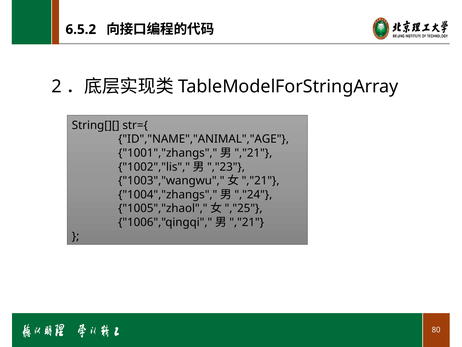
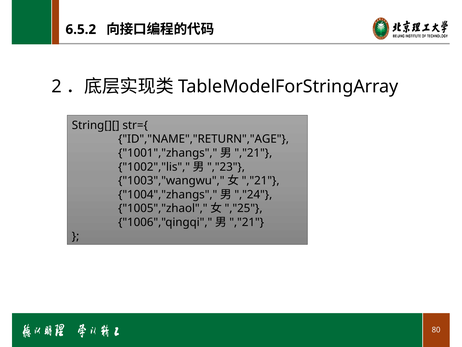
ID","NAME","ANIMAL","AGE: ID","NAME","ANIMAL","AGE -> ID","NAME","RETURN","AGE (204, 139)
